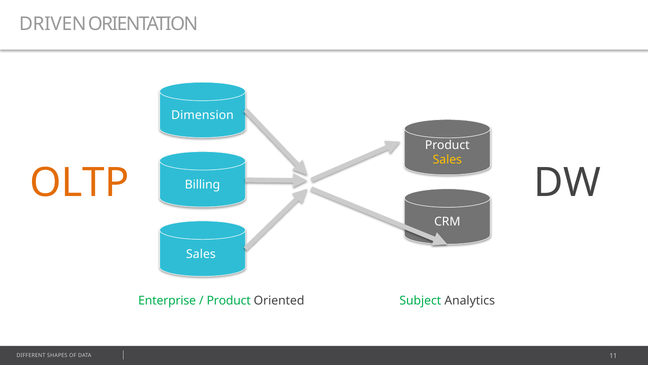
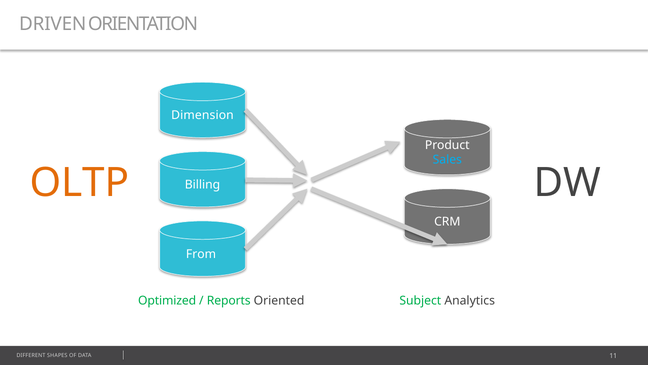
Sales colour: yellow -> light blue (447, 160)
Sales: Sales -> From (201, 254)
Enterprise: Enterprise -> Optimized (167, 300)
Product: Product -> Reports (229, 300)
